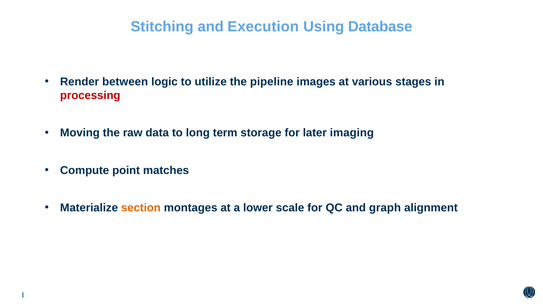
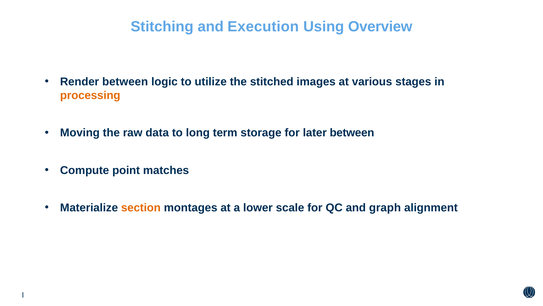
Database: Database -> Overview (380, 26)
pipeline: pipeline -> stitched (272, 82)
processing colour: red -> orange (90, 95)
later imaging: imaging -> between (352, 133)
